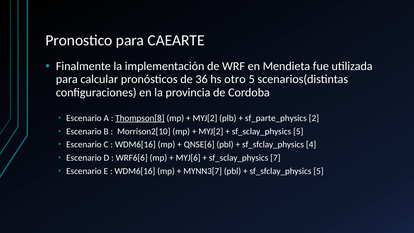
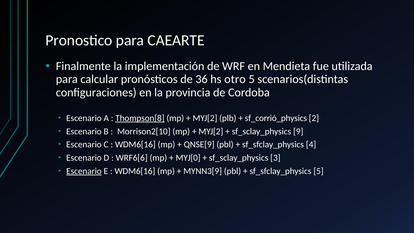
sf_parte_physics: sf_parte_physics -> sf_corrió_physics (276, 118)
sf_sclay_physics 5: 5 -> 9 (298, 131)
QNSE[6: QNSE[6 -> QNSE[9 (199, 145)
MYJ[6: MYJ[6 -> MYJ[0 (188, 158)
7: 7 -> 3 (275, 158)
Escenario underline: none -> present (84, 171)
MYNN3[7: MYNN3[7 -> MYNN3[9 (203, 171)
